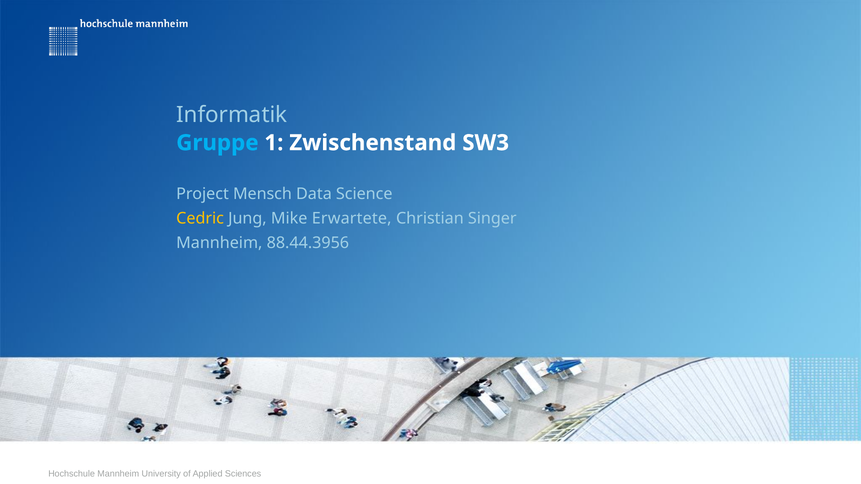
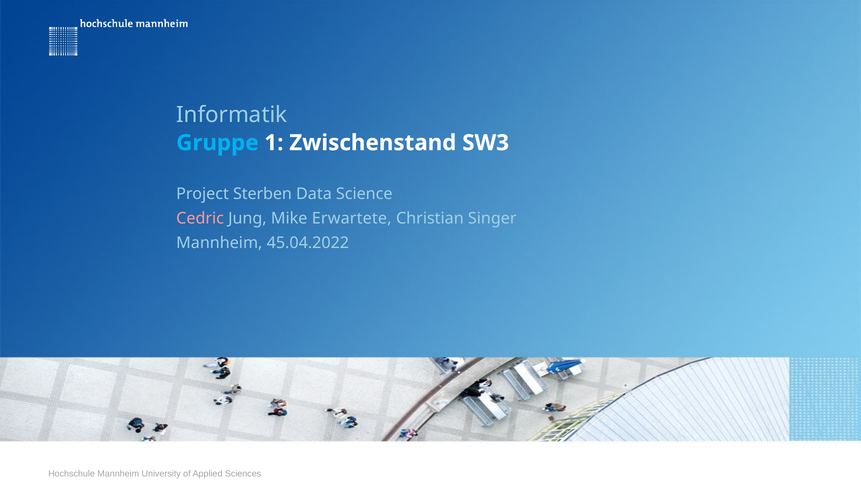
Mensch: Mensch -> Sterben (262, 194)
Cedric colour: yellow -> pink (200, 218)
88.44.3956: 88.44.3956 -> 45.04.2022 (308, 243)
